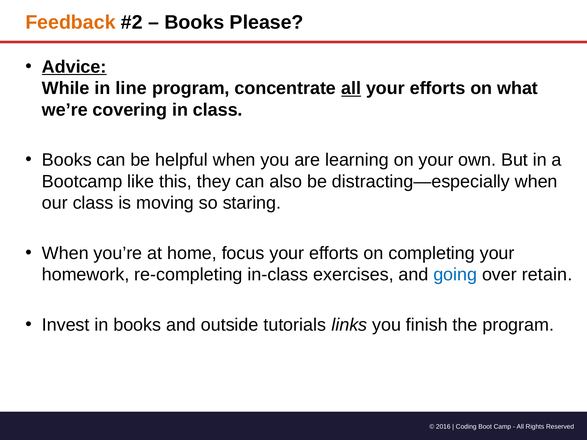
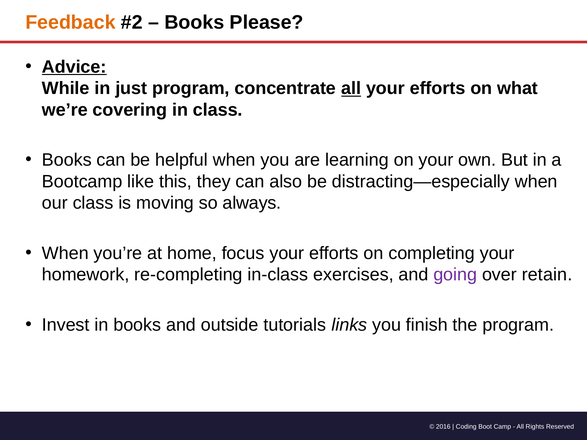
line: line -> just (131, 88)
staring: staring -> always (252, 203)
going colour: blue -> purple (455, 275)
